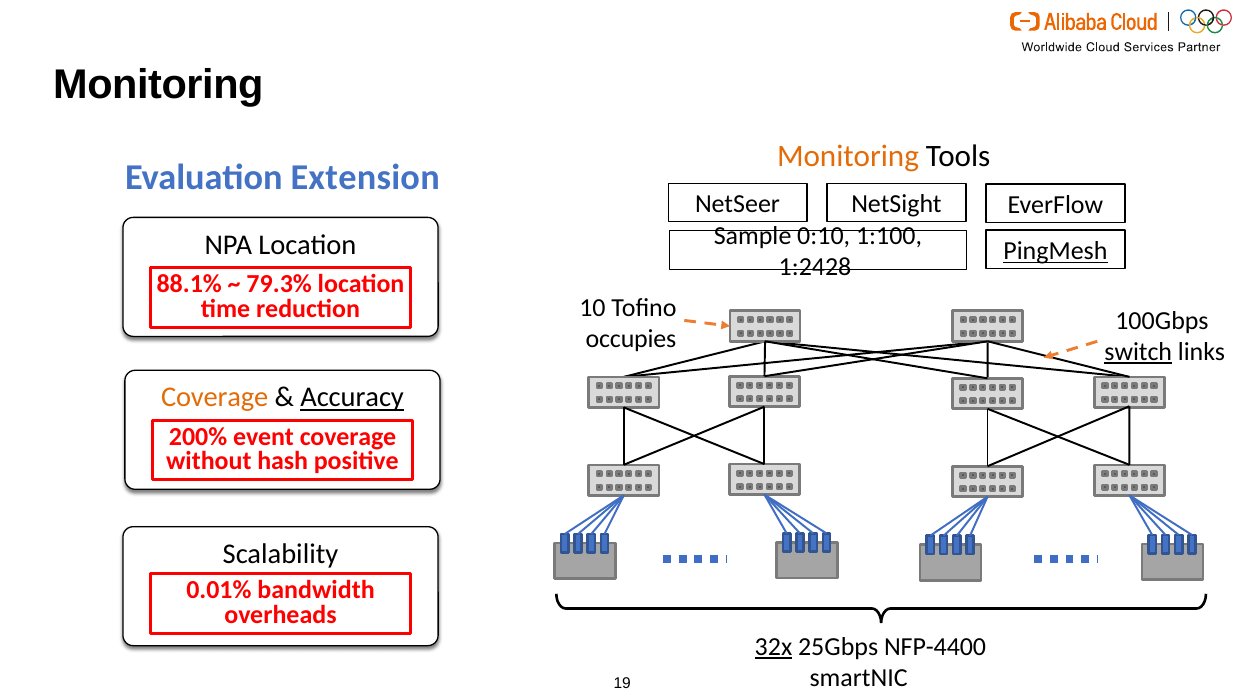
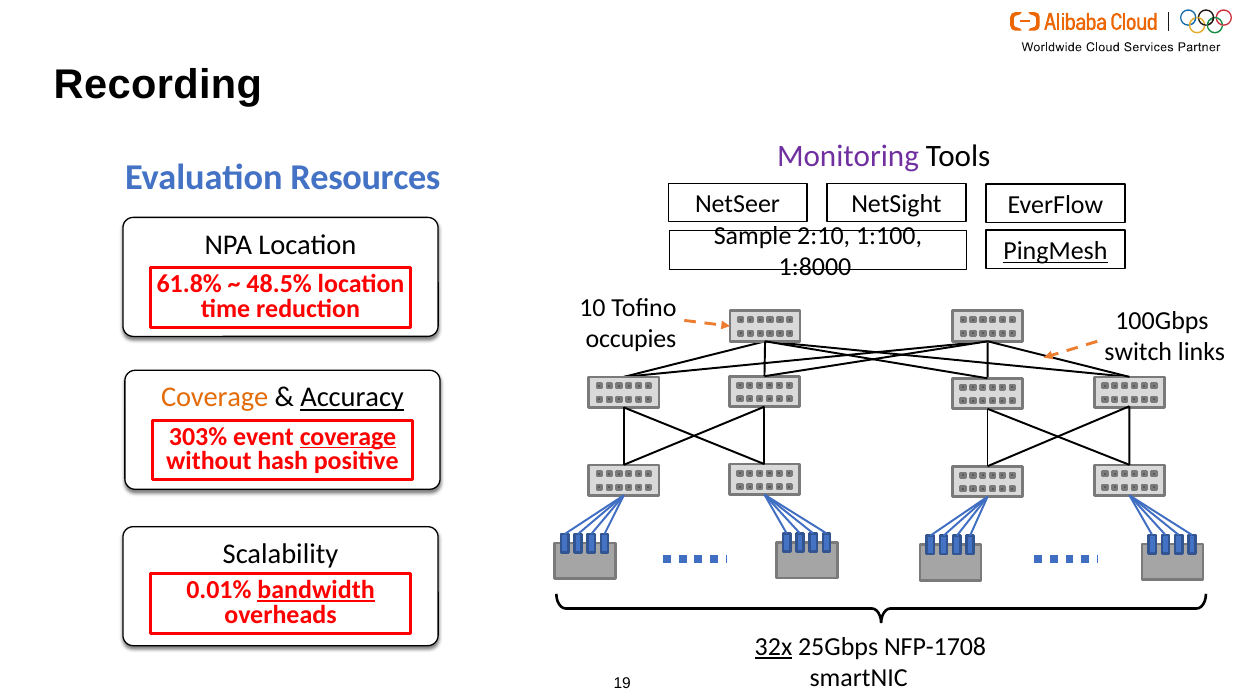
Monitoring: Monitoring -> Recording (158, 85)
Monitoring colour: orange -> purple (848, 157)
Extension: Extension -> Resources (365, 178)
0:10: 0:10 -> 2:10 (824, 236)
1:2428: 1:2428 -> 1:8000 (815, 268)
88.1%: 88.1% -> 61.8% (189, 284)
79.3%: 79.3% -> 48.5% (279, 284)
switch underline: present -> none (1138, 352)
200%: 200% -> 303% (198, 437)
coverage underline: none -> present (348, 437)
bandwidth underline: none -> present (316, 590)
NFP-4400: NFP-4400 -> NFP-1708 (935, 647)
